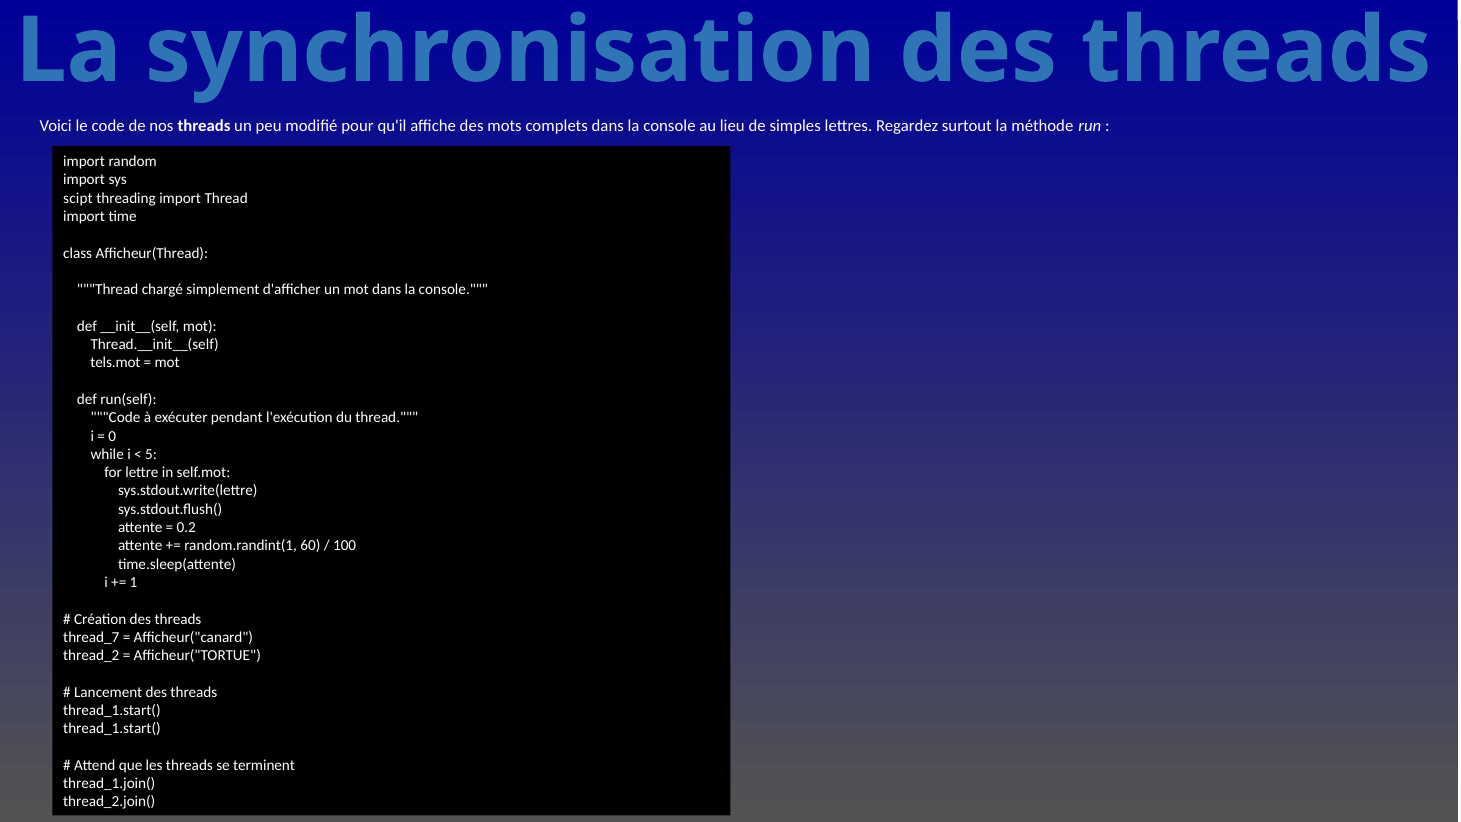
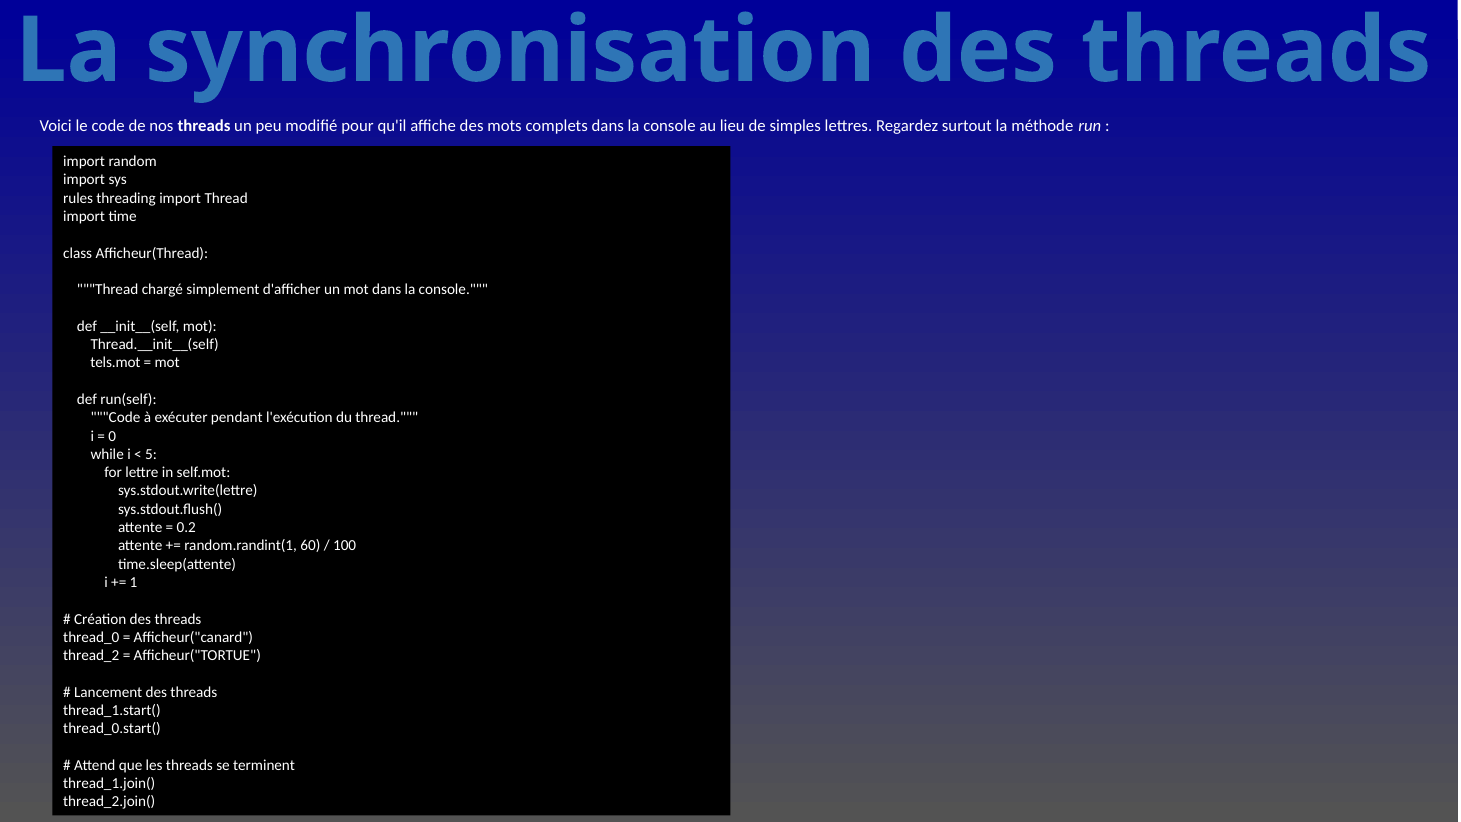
scipt: scipt -> rules (78, 198)
thread_7: thread_7 -> thread_0 (91, 637)
thread_1.start(: thread_1.start( -> thread_0.start( (112, 729)
